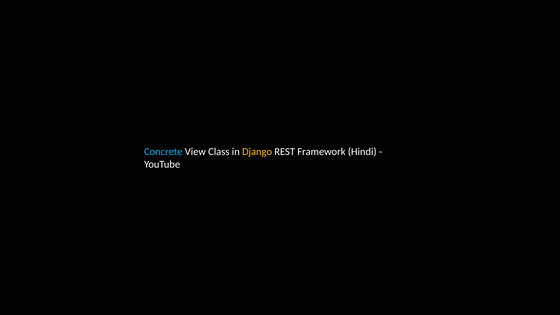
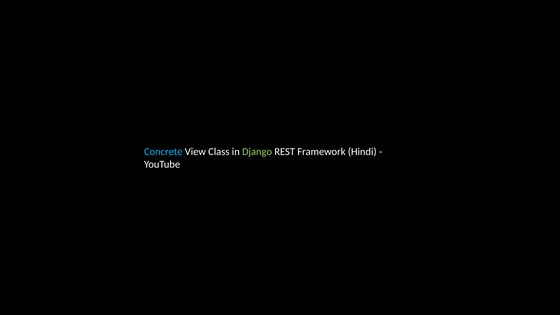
Django colour: yellow -> light green (257, 152)
